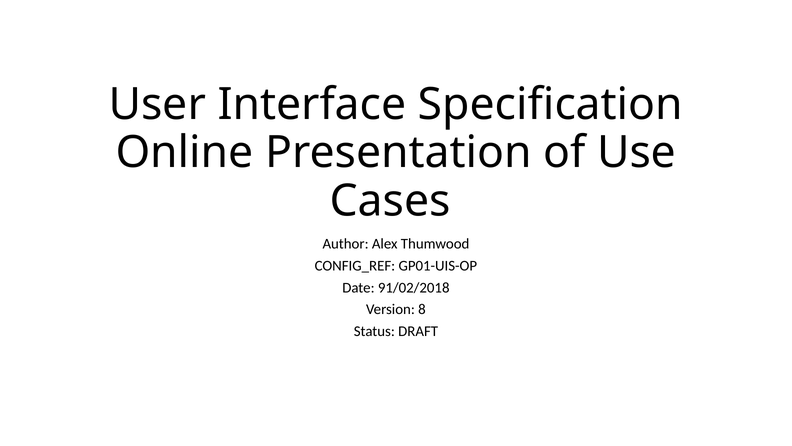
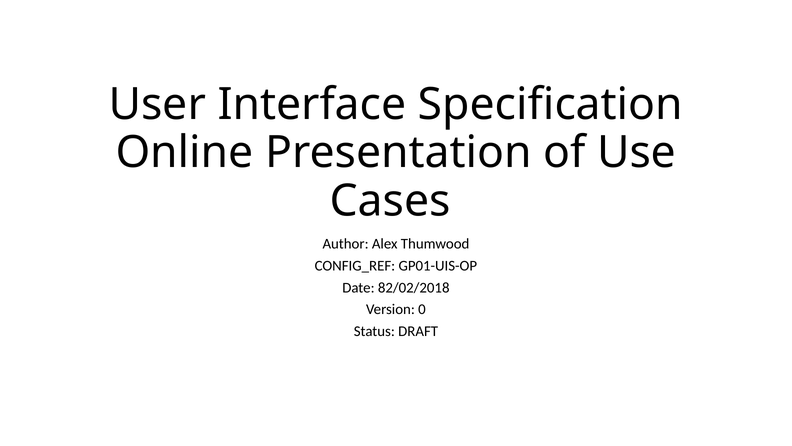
91/02/2018: 91/02/2018 -> 82/02/2018 (414, 287)
8: 8 -> 0 (422, 309)
